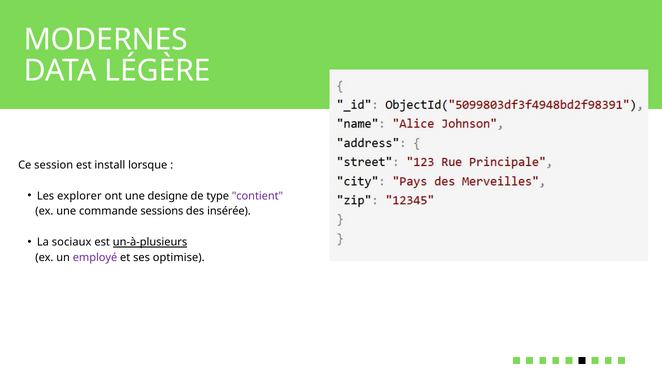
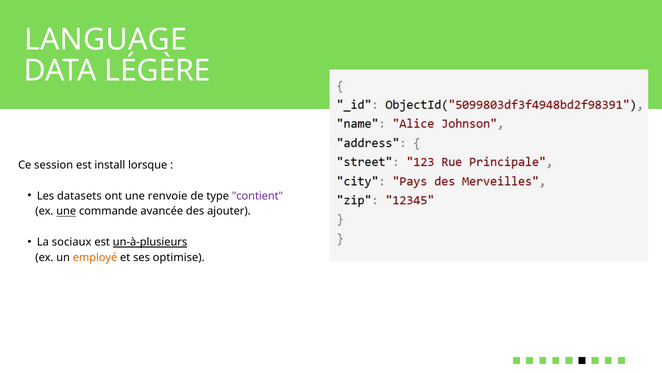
MODERNES: MODERNES -> LANGUAGE (106, 40)
explorer: explorer -> datasets (79, 196)
designe: designe -> renvoie (168, 196)
une underline: none -> present (66, 211)
sessions: sessions -> avancée (162, 211)
insérée: insérée -> ajouter (229, 211)
employé colour: purple -> orange (95, 257)
